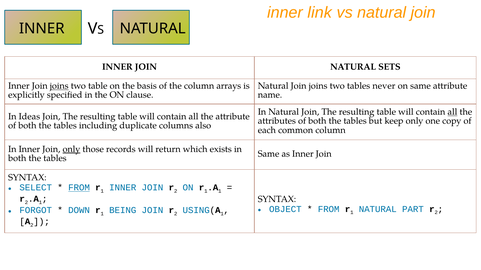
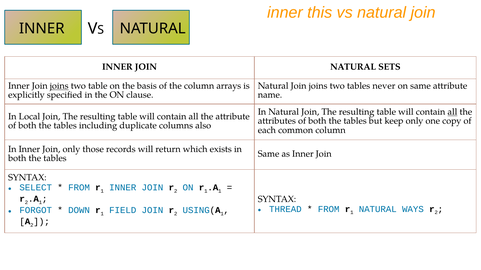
link: link -> this (320, 13)
Ideas: Ideas -> Local (29, 117)
only underline: present -> none (71, 149)
FROM underline: present -> none (79, 188)
OBJECT: OBJECT -> THREAD (285, 210)
PART: PART -> WAYS (413, 210)
BEING: BEING -> FIELD (123, 211)
